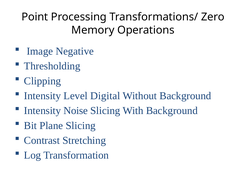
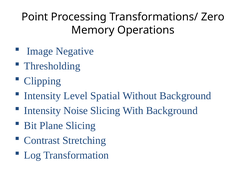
Digital: Digital -> Spatial (105, 96)
